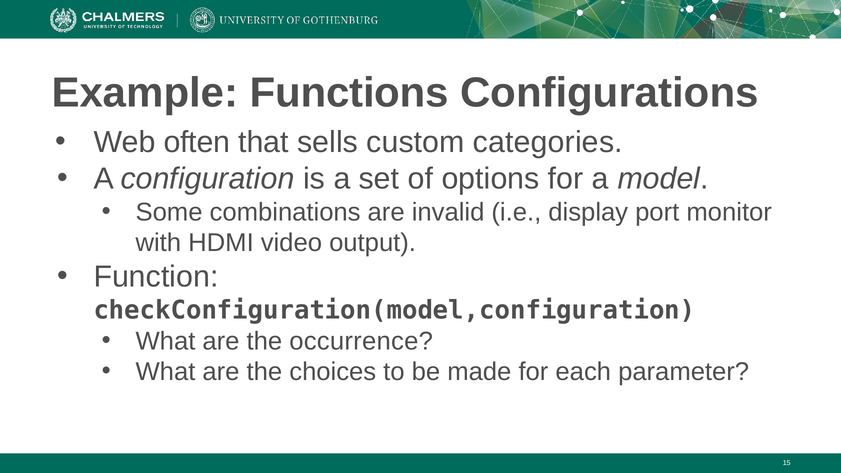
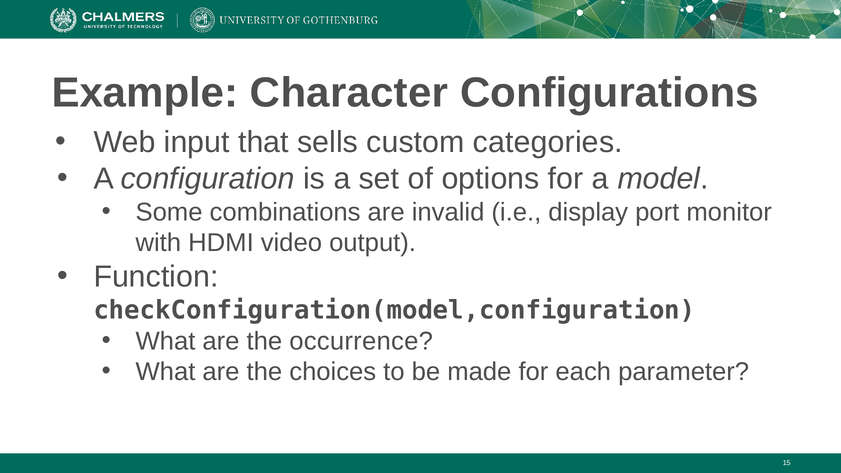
Functions: Functions -> Character (349, 93)
often: often -> input (197, 142)
